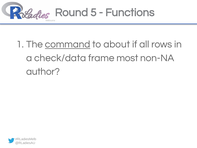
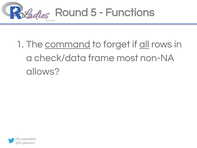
about: about -> forget (117, 44)
all underline: none -> present (144, 44)
author: author -> allows (43, 71)
